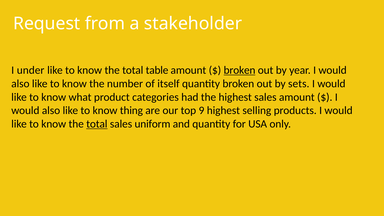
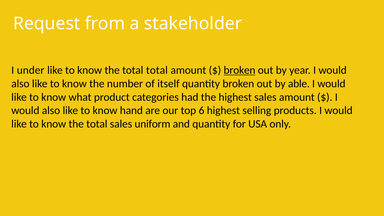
total table: table -> total (157, 70)
sets: sets -> able (299, 84)
thing: thing -> hand (131, 111)
9: 9 -> 6 (201, 111)
total underline: present -> none (97, 124)
